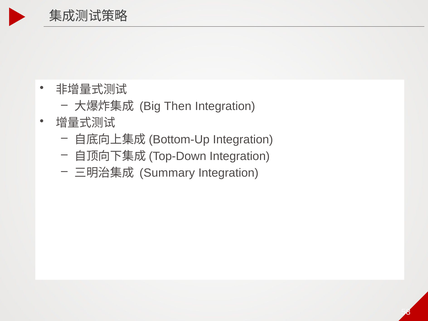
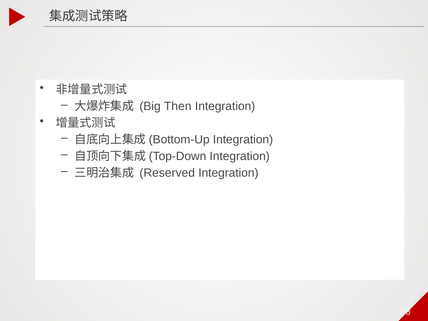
Summary: Summary -> Reserved (167, 173)
